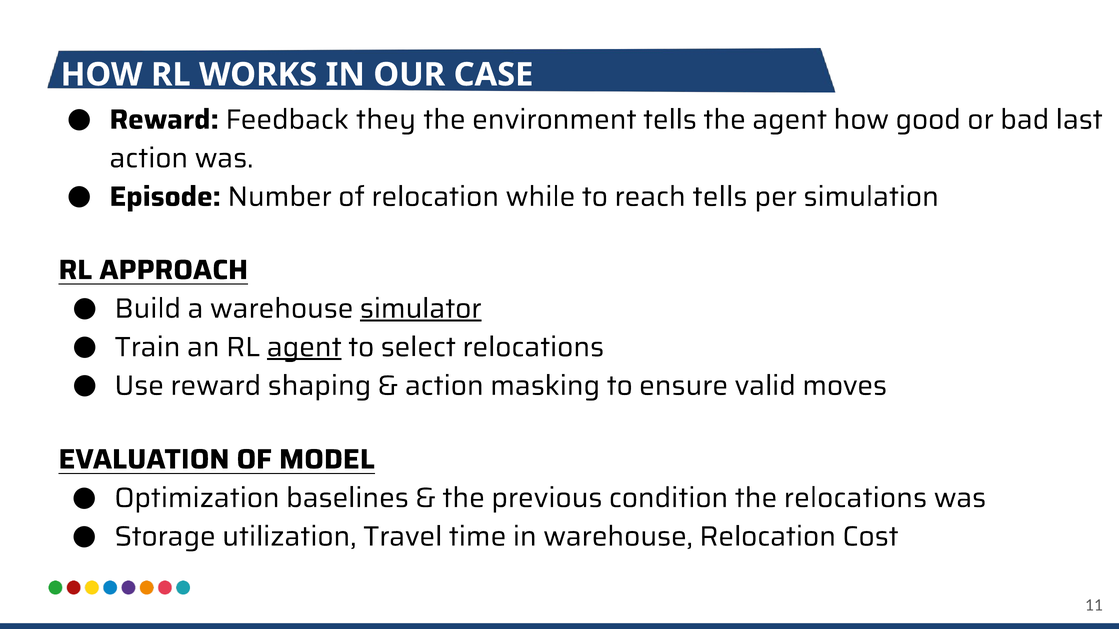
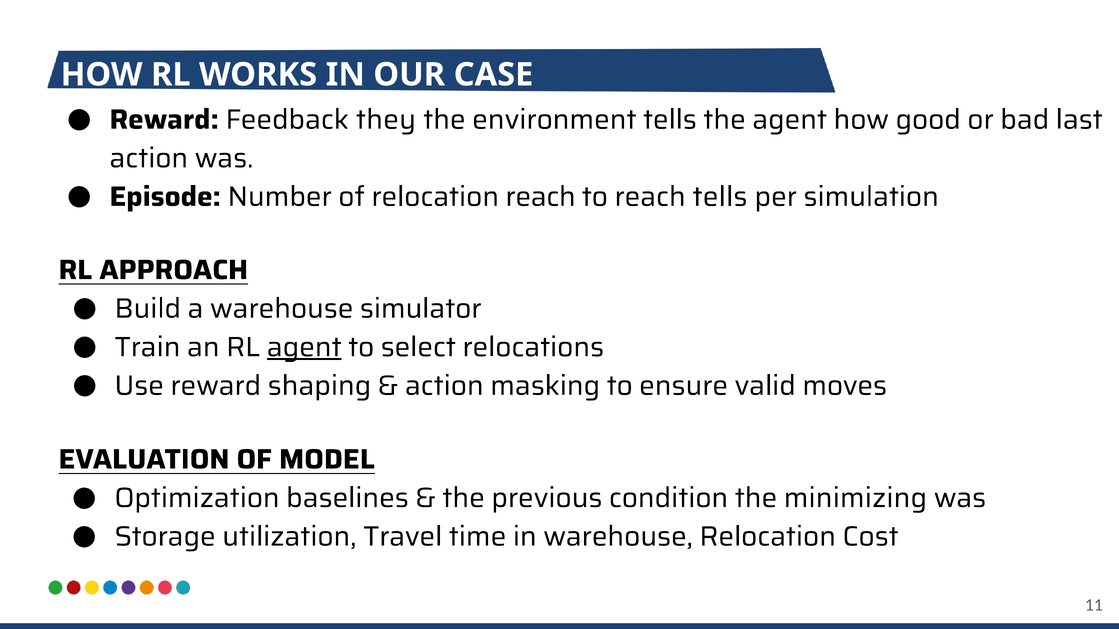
relocation while: while -> reach (541, 197)
simulator underline: present -> none (421, 309)
the relocations: relocations -> minimizing (855, 498)
